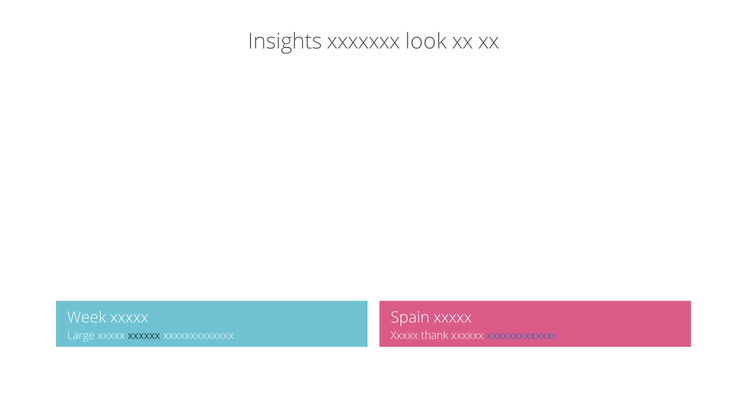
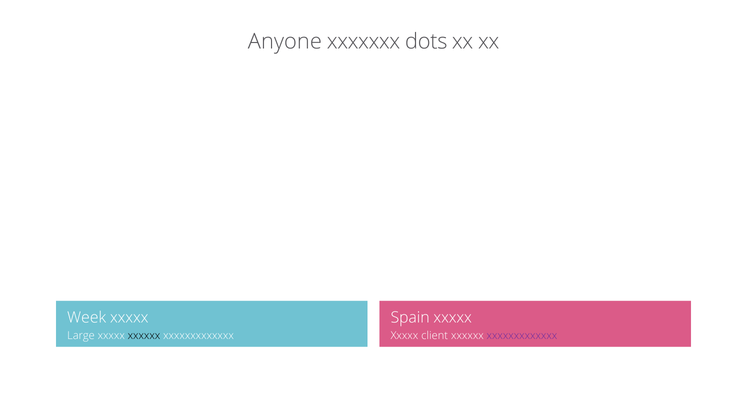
Insights: Insights -> Anyone (285, 42)
look: look -> dots (426, 42)
thank: thank -> client (435, 336)
xxxxxxxxxxxxx colour: blue -> purple (522, 336)
